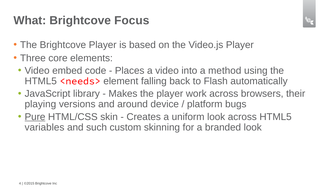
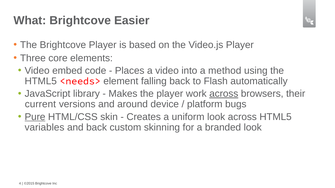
Focus: Focus -> Easier (132, 21)
across underline: none -> present (224, 94)
playing: playing -> current (40, 104)
and such: such -> back (97, 128)
